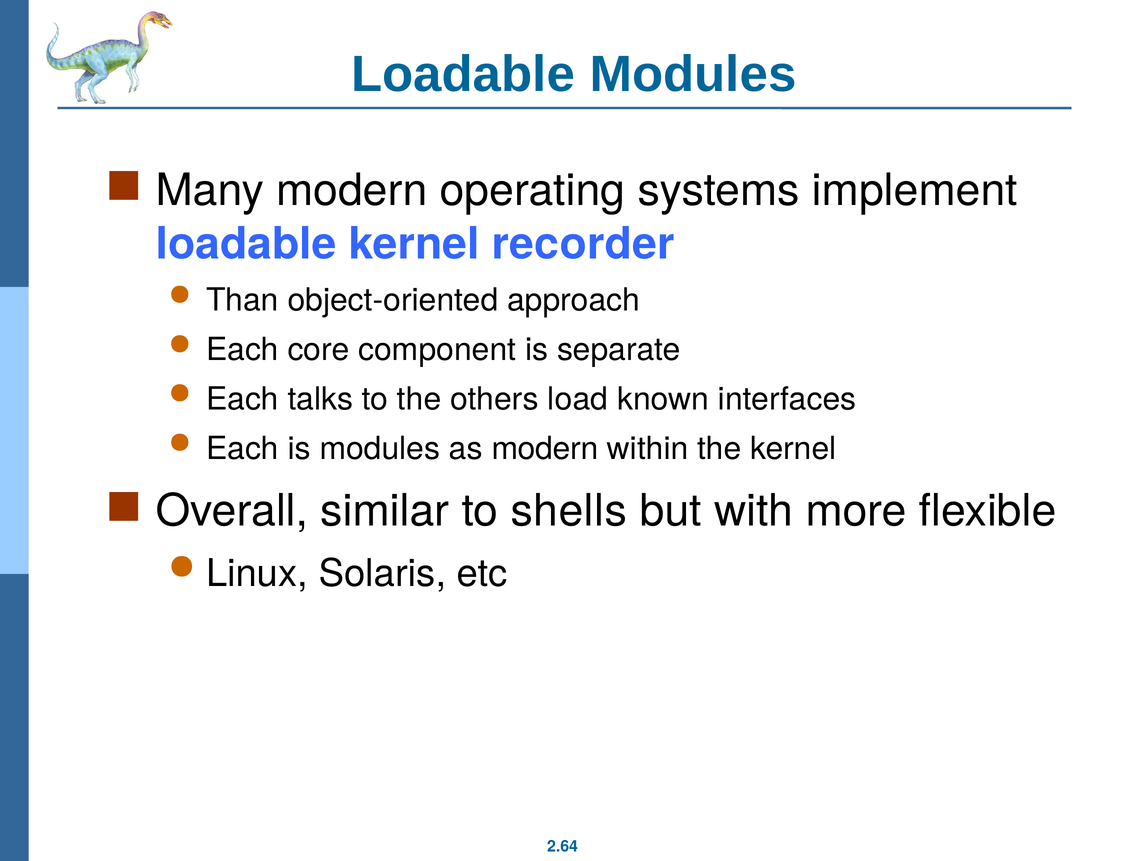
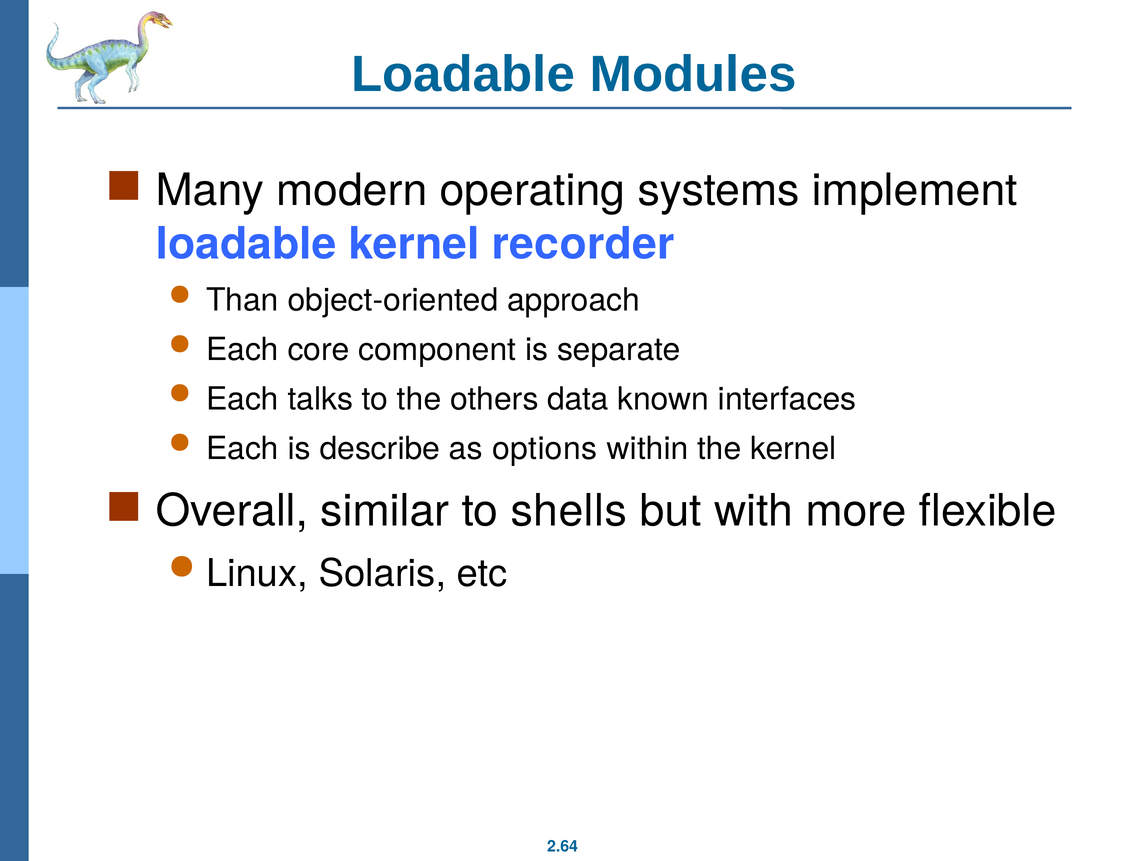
load: load -> data (578, 399)
is modules: modules -> describe (380, 449)
as modern: modern -> options (545, 449)
